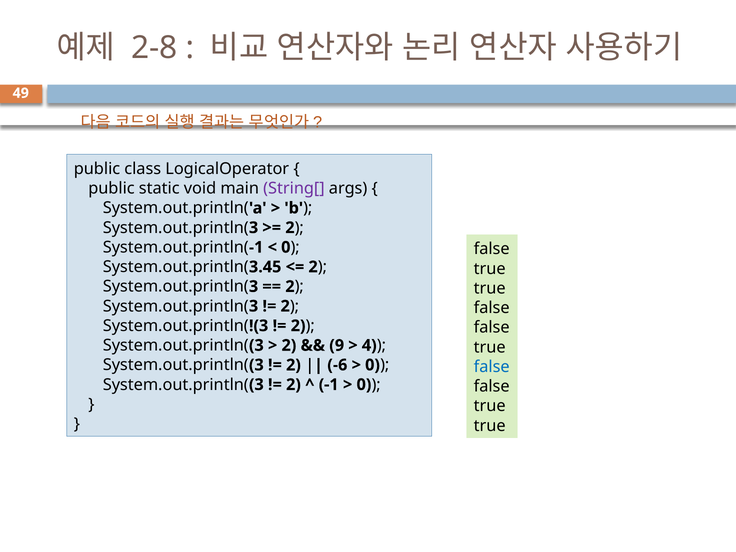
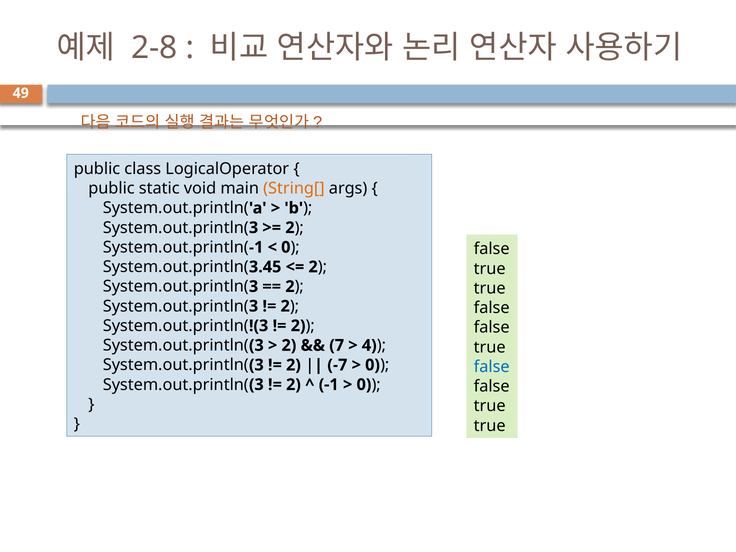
String[ colour: purple -> orange (294, 188)
9: 9 -> 7 (337, 345)
-6: -6 -> -7 (337, 365)
